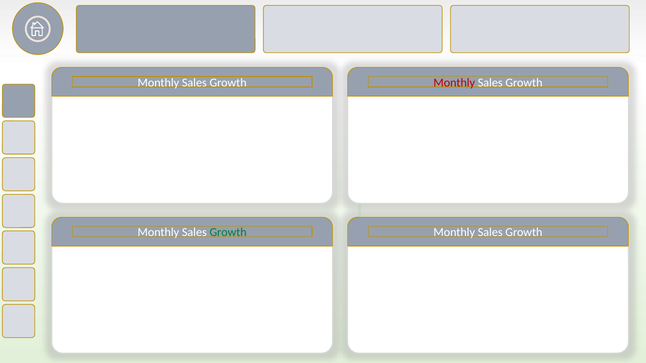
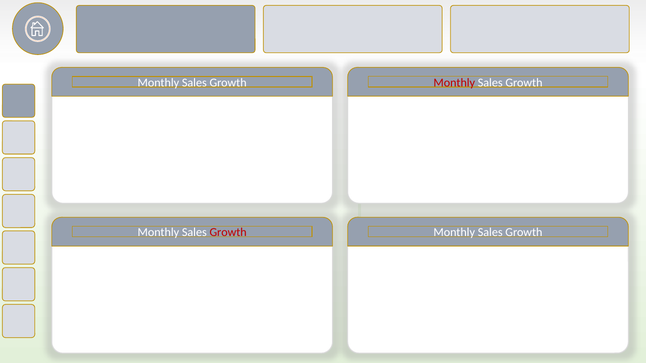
Growth colour: green -> red (228, 233)
